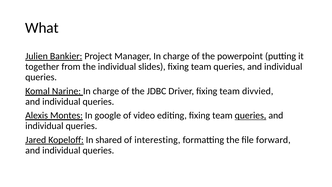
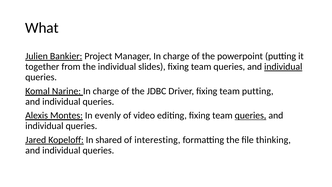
individual underline: none -> present (283, 67)
team divvied: divvied -> putting (258, 91)
google: google -> evenly (108, 115)
forward: forward -> thinking (273, 140)
